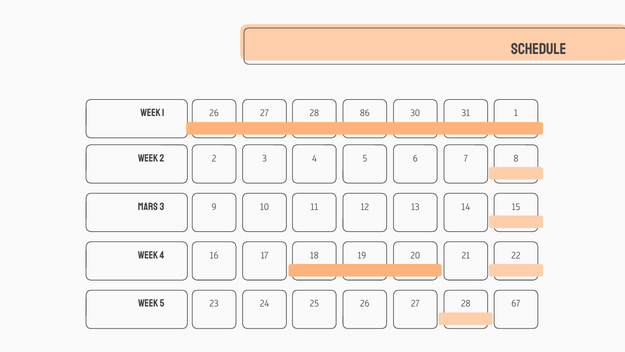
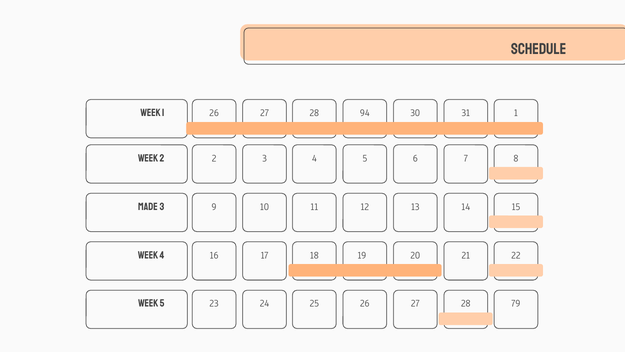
86: 86 -> 94 (365, 113)
Mars: Mars -> Made (148, 207)
67: 67 -> 79 (516, 303)
